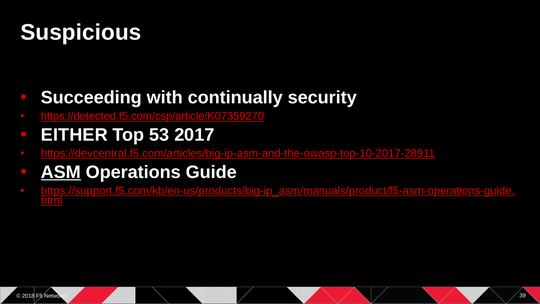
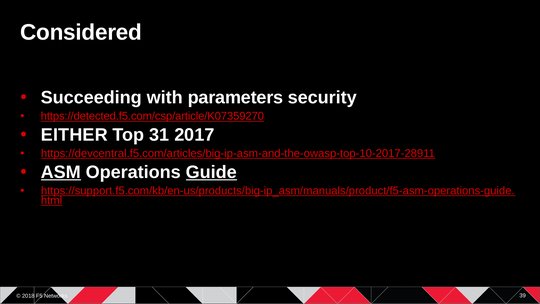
Suspicious: Suspicious -> Considered (81, 32)
continually: continually -> parameters (236, 98)
53: 53 -> 31 (159, 135)
Guide underline: none -> present (211, 172)
